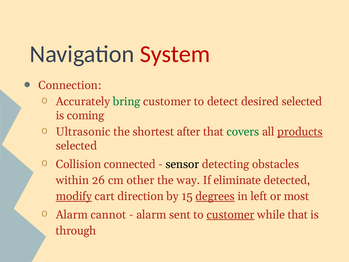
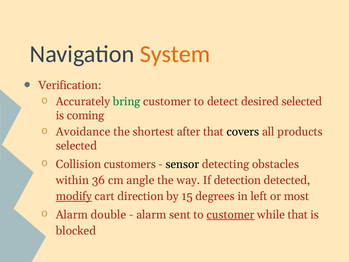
System colour: red -> orange (175, 54)
Connection: Connection -> Verification (70, 85)
Ultrasonic: Ultrasonic -> Avoidance (83, 132)
covers colour: green -> black (243, 132)
products underline: present -> none (300, 132)
connected: connected -> customers (130, 164)
26: 26 -> 36 (98, 180)
other: other -> angle (140, 180)
eliminate: eliminate -> detection (237, 180)
degrees underline: present -> none (215, 196)
cannot: cannot -> double (108, 214)
through: through -> blocked (76, 231)
